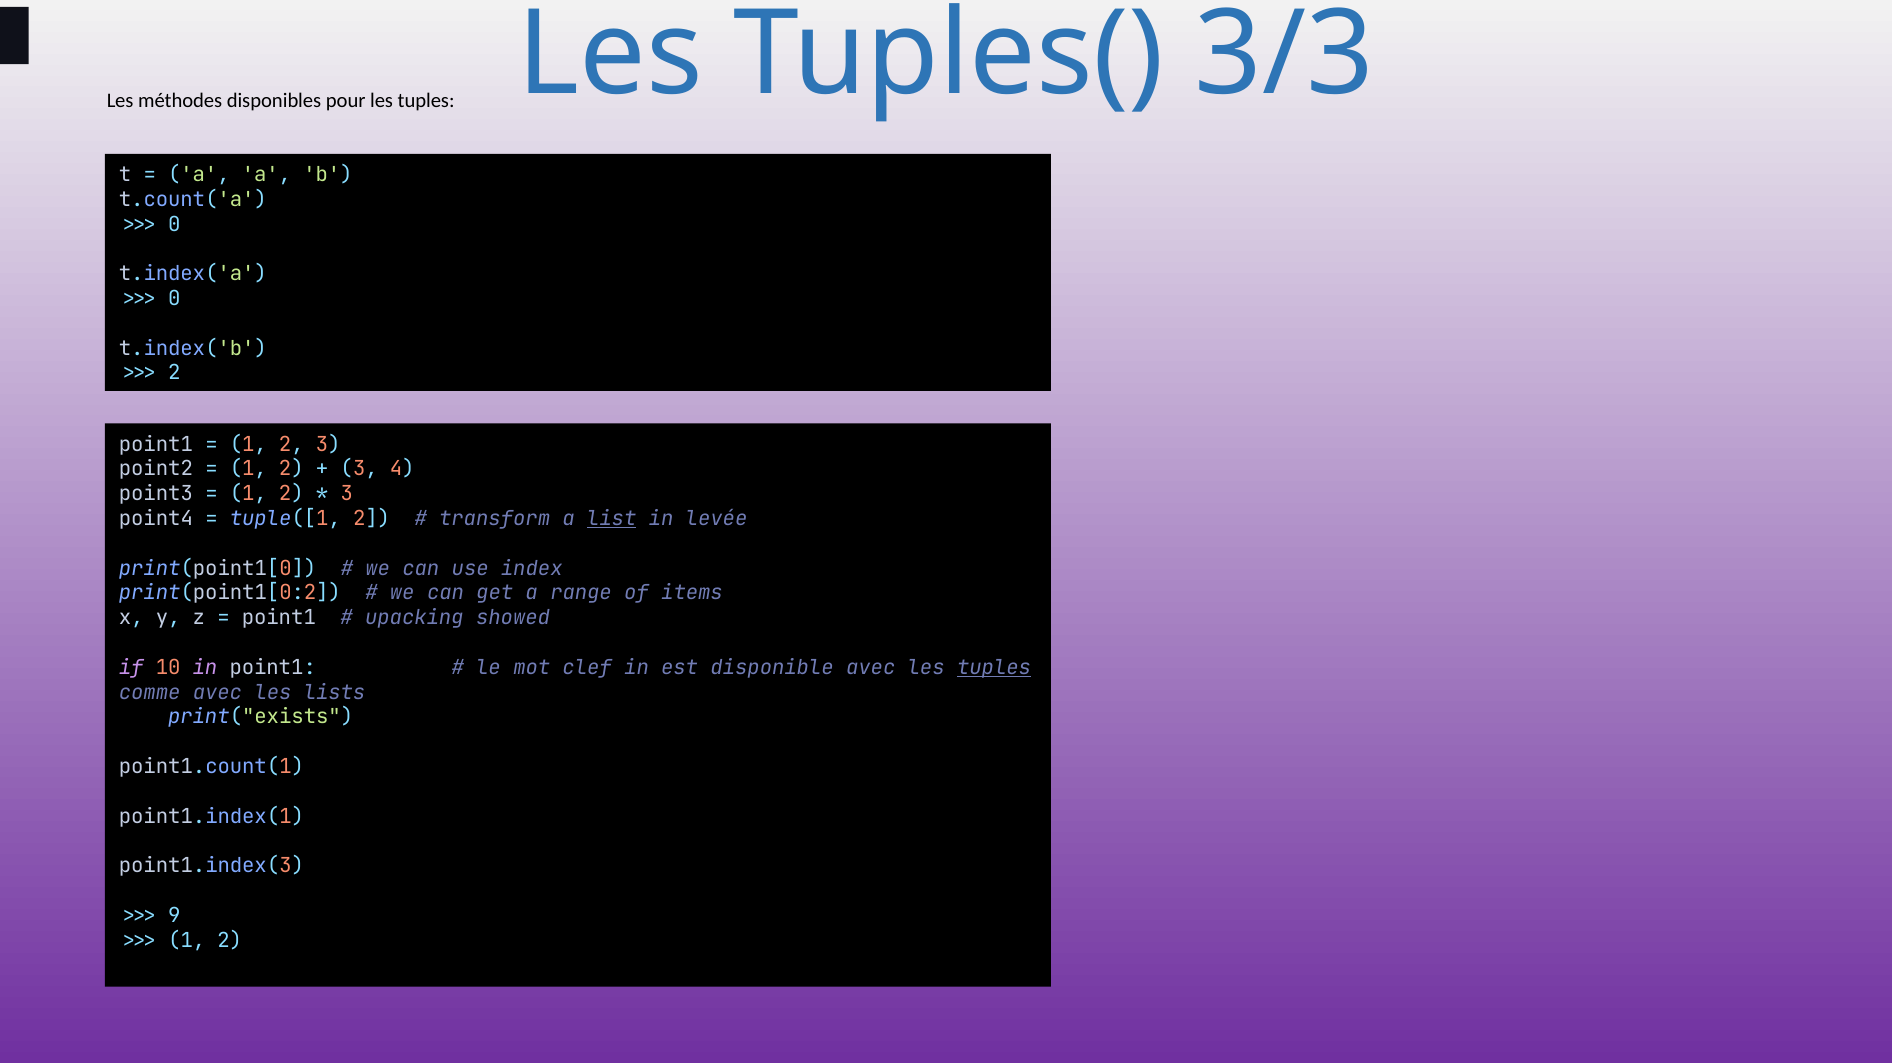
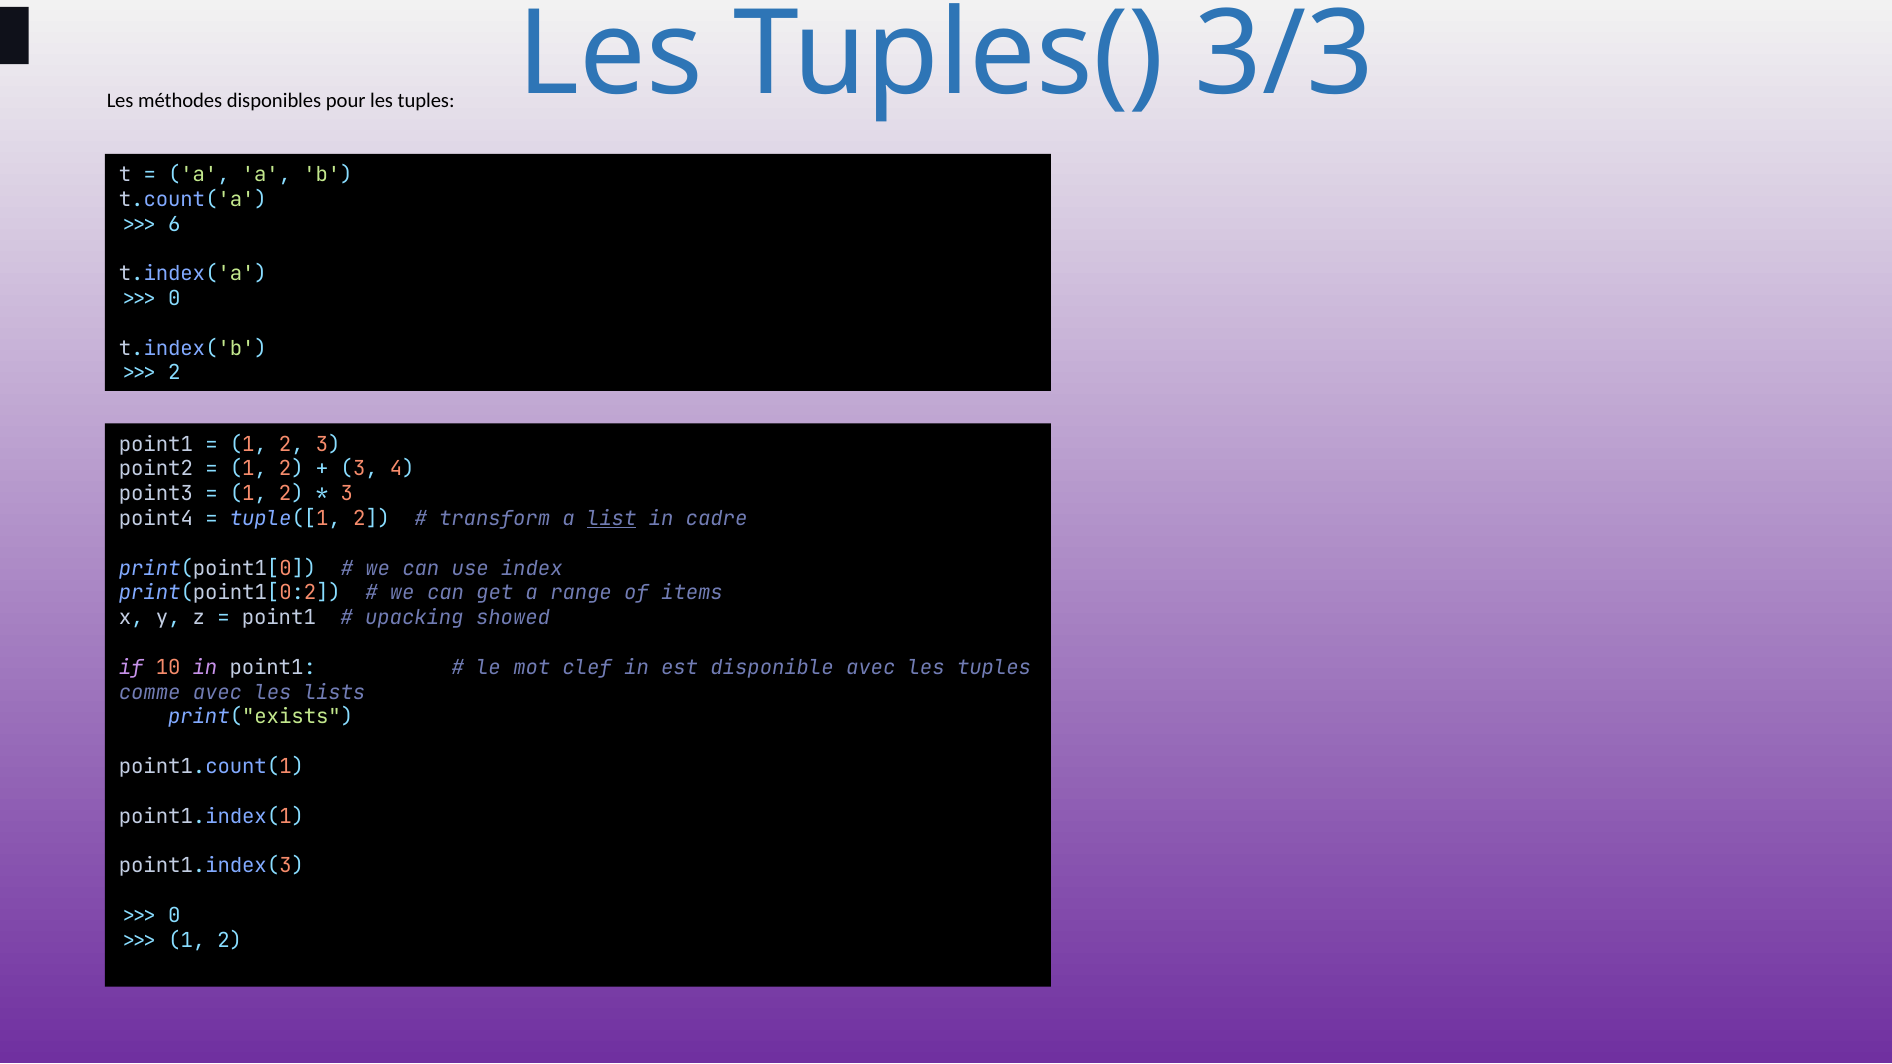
0: 0 -> 6 (174, 224)
levée: levée -> cadre (717, 519)
tuples underline: present -> none (994, 668)
9: 9 -> 0 (174, 916)
